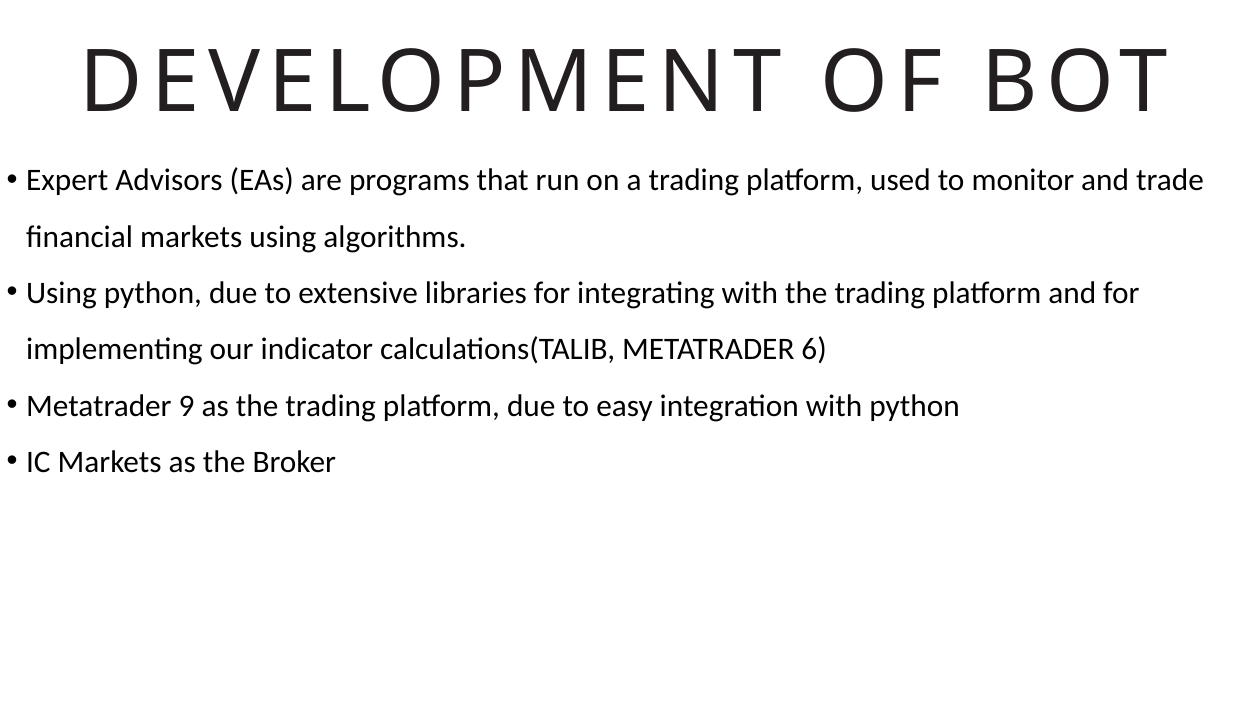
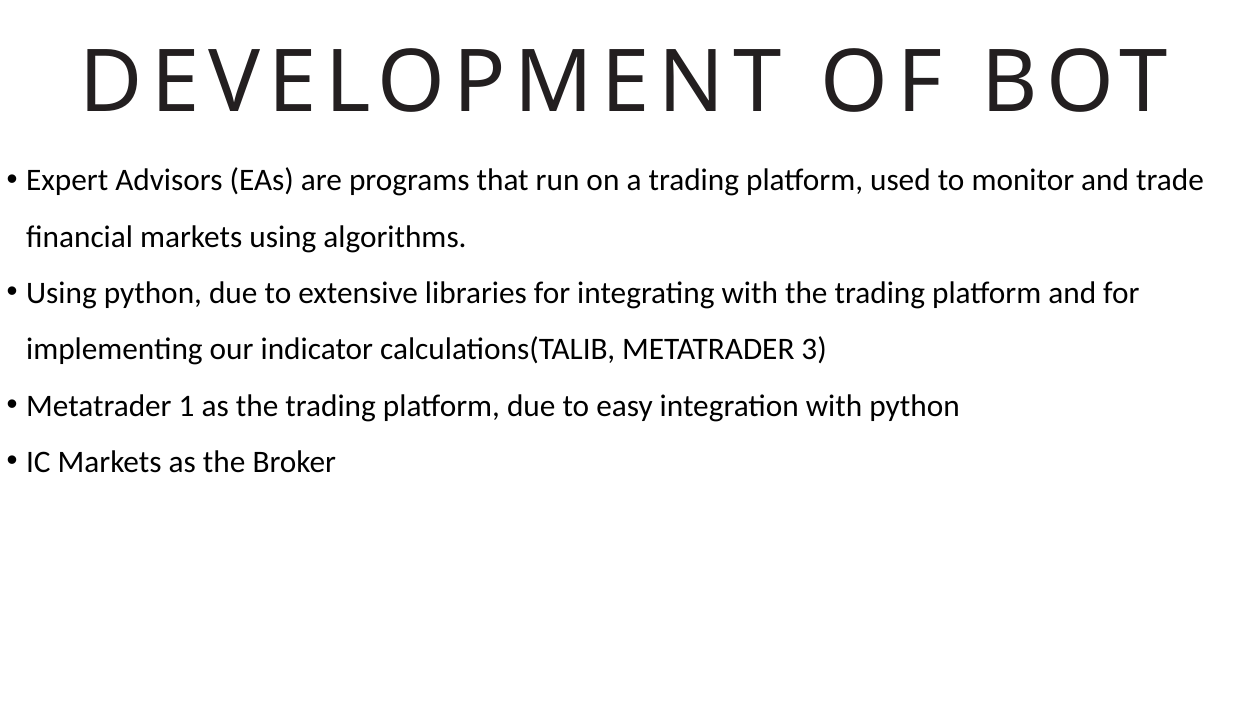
6: 6 -> 3 (814, 350)
9: 9 -> 1 (187, 406)
